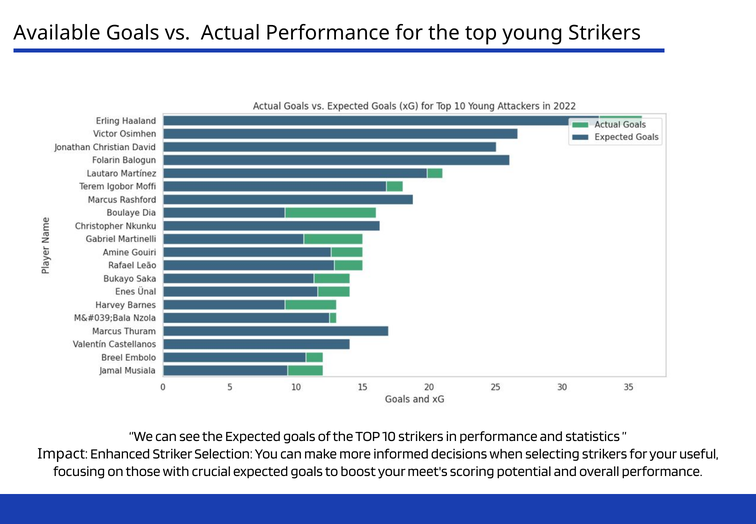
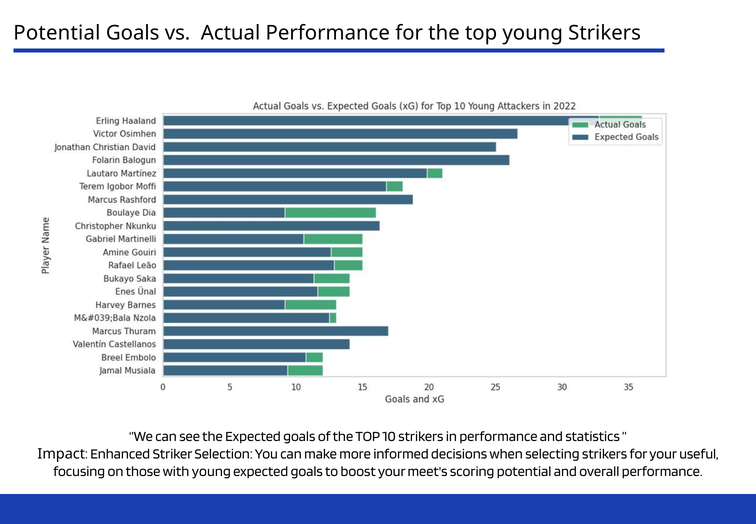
Available: Available -> Potential (57, 33)
with crucial: crucial -> young (211, 472)
